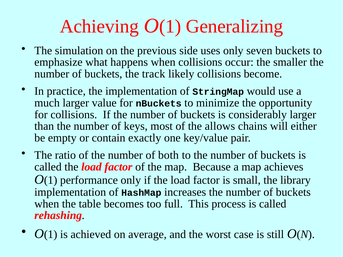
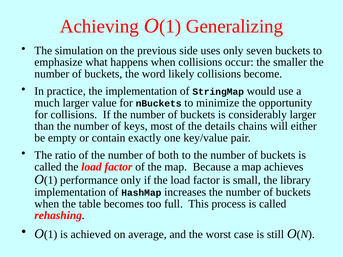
track: track -> word (154, 74)
allows: allows -> details (220, 126)
